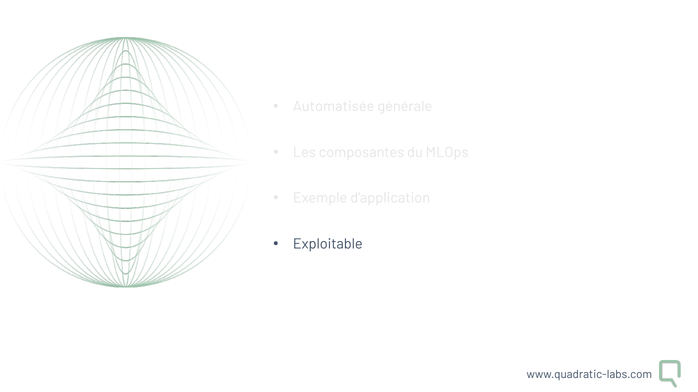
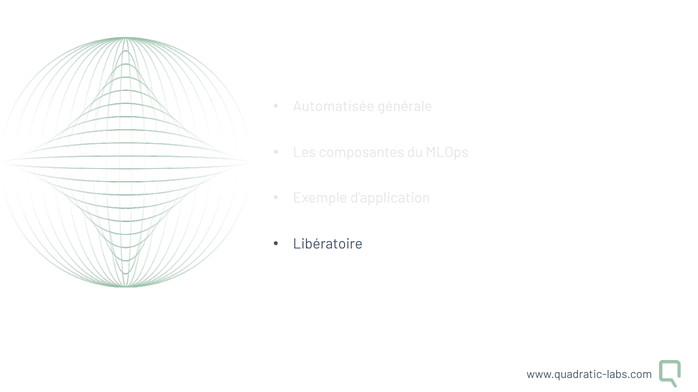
Exploitable: Exploitable -> Libératoire (328, 244)
